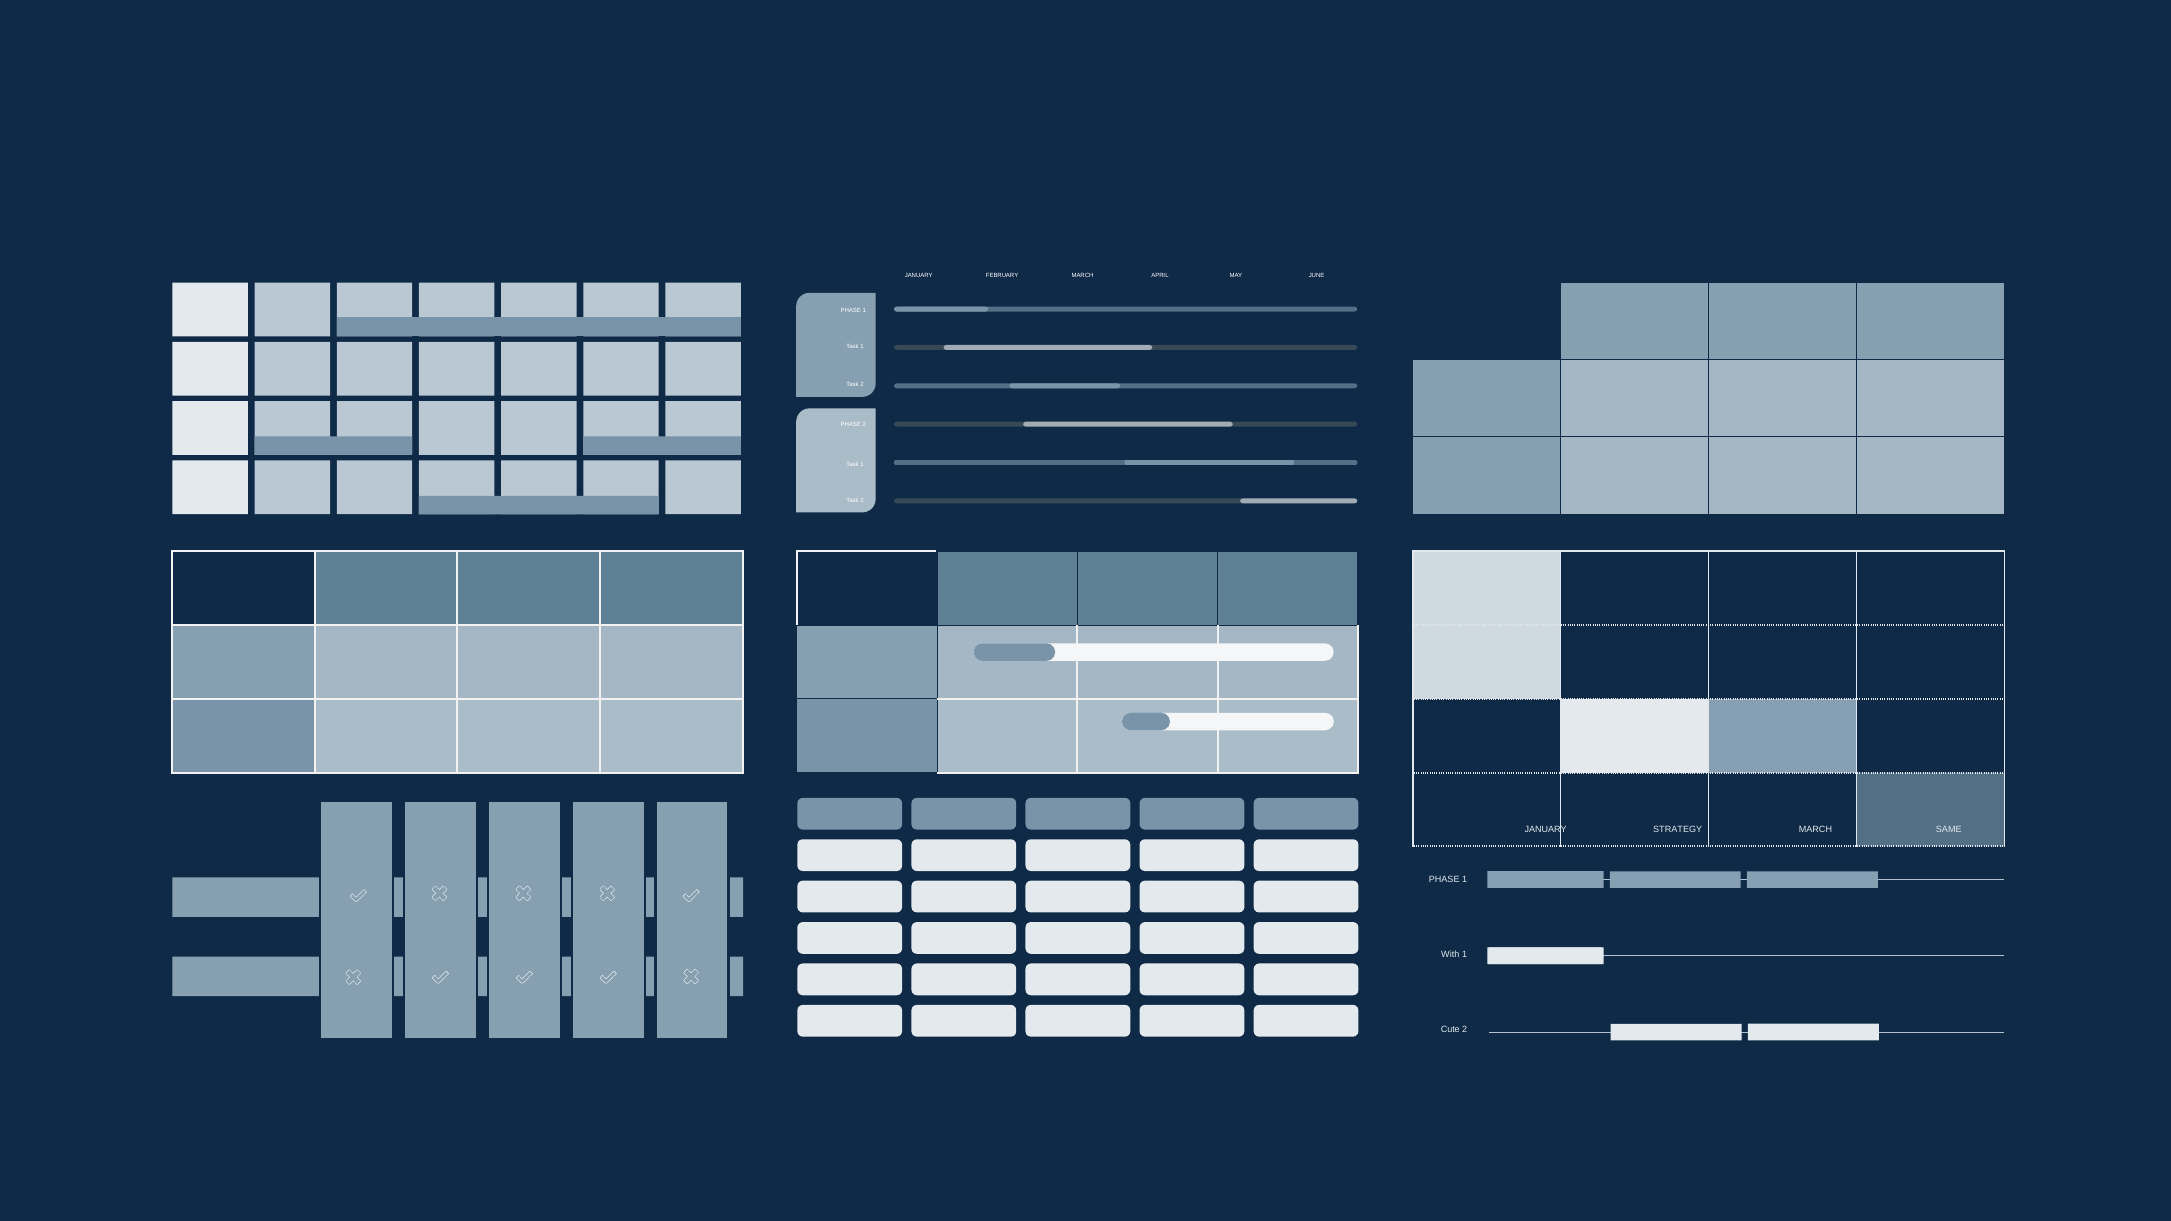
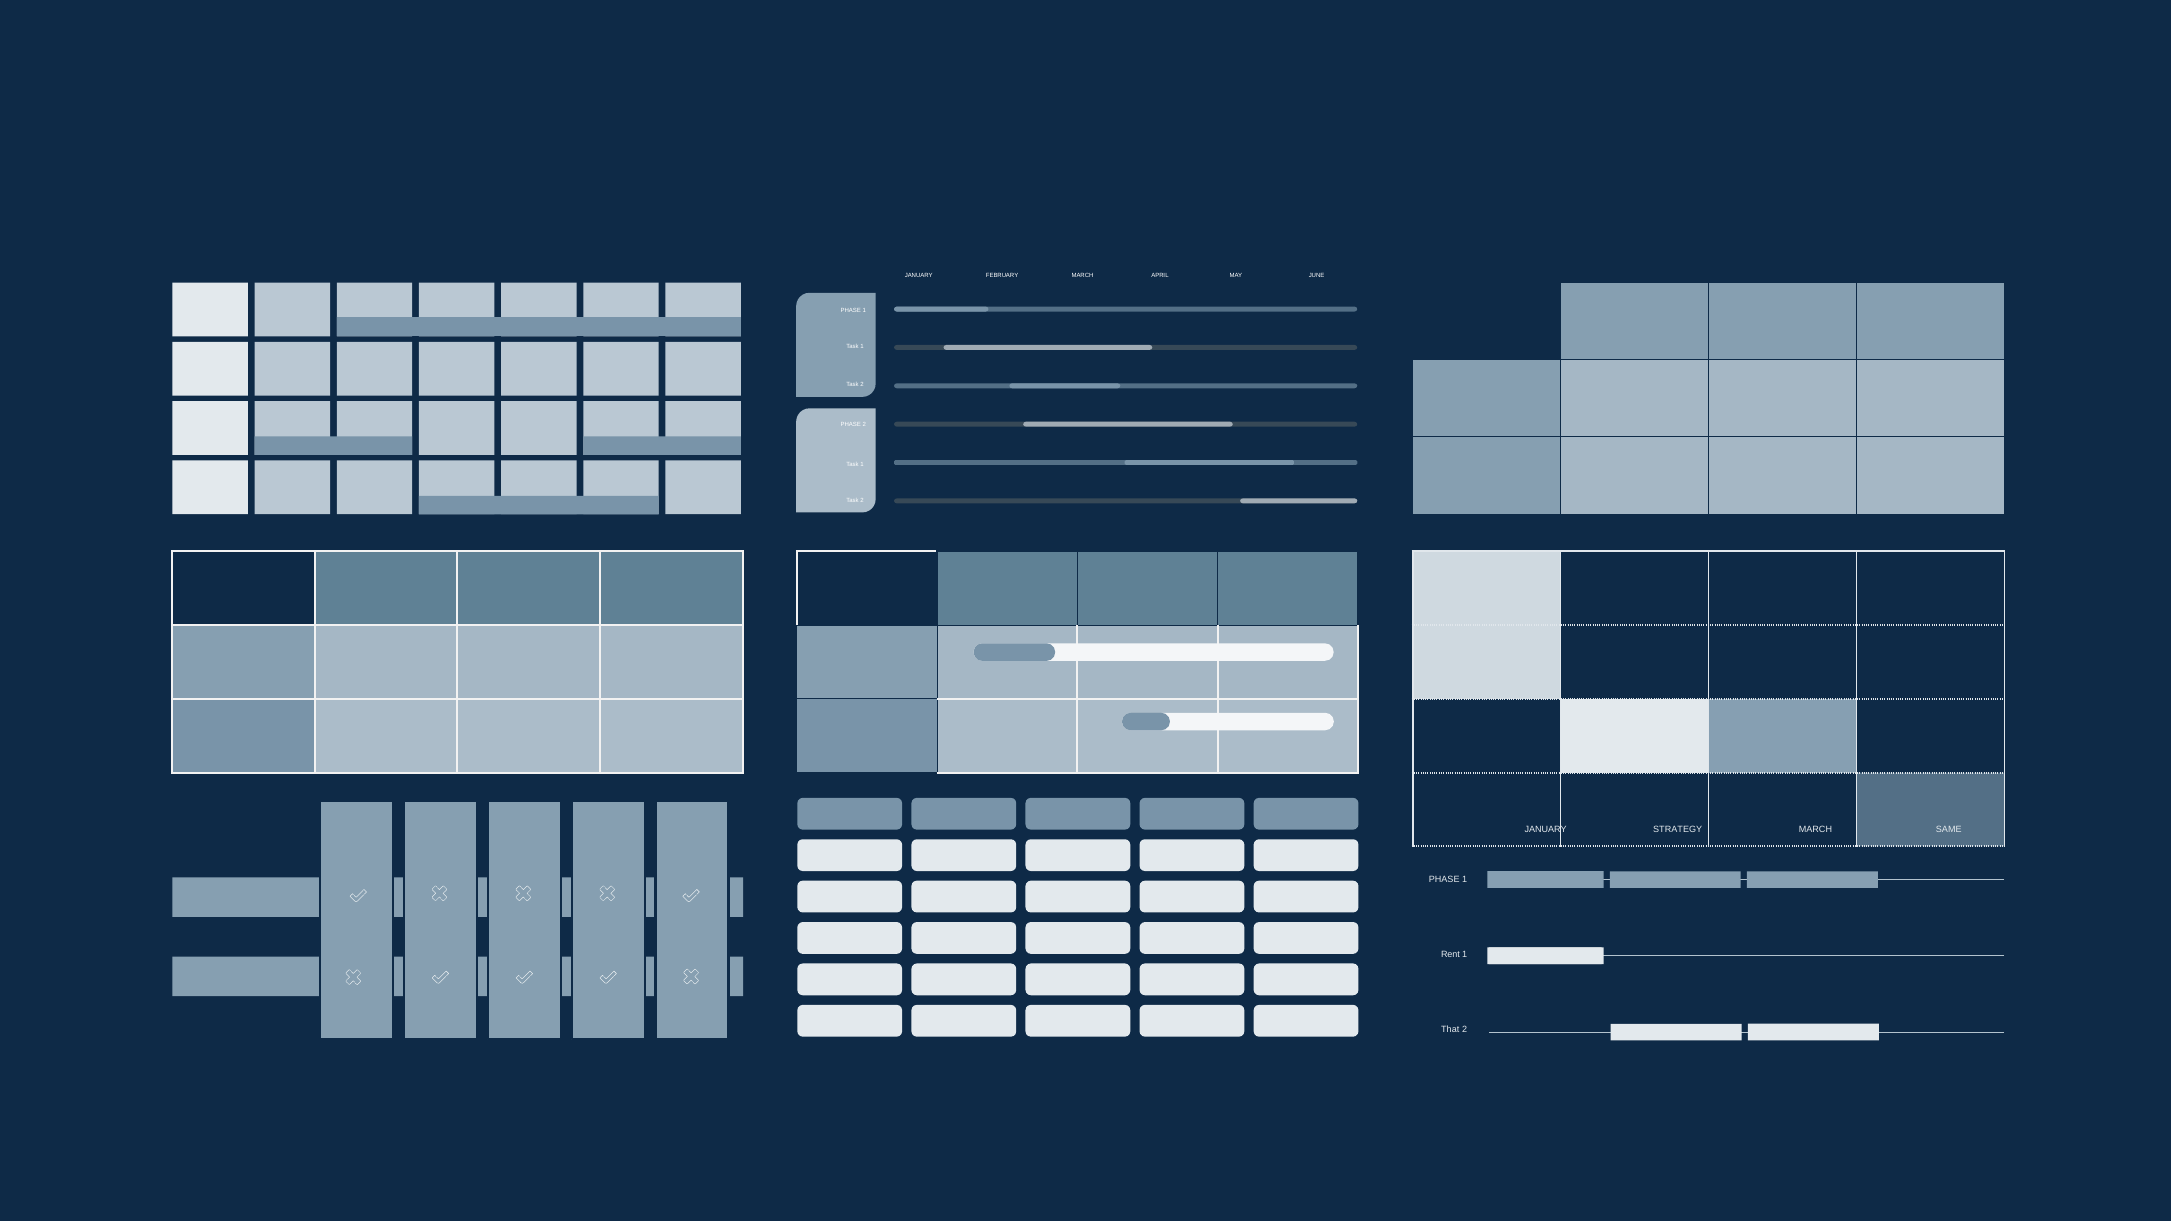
With: With -> Rent (1450, 955)
Cute: Cute -> That (1450, 1030)
